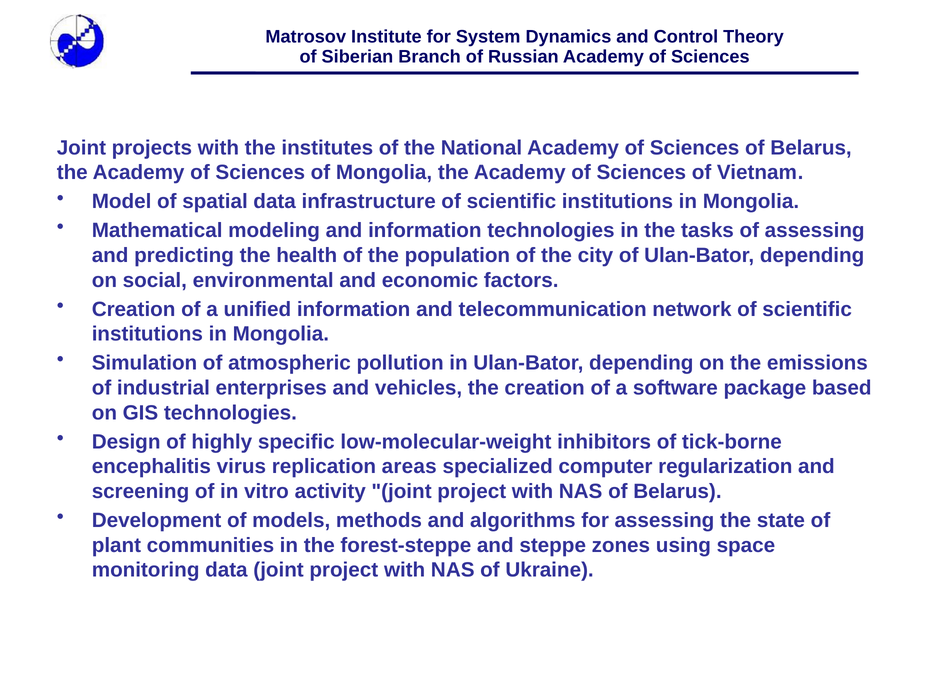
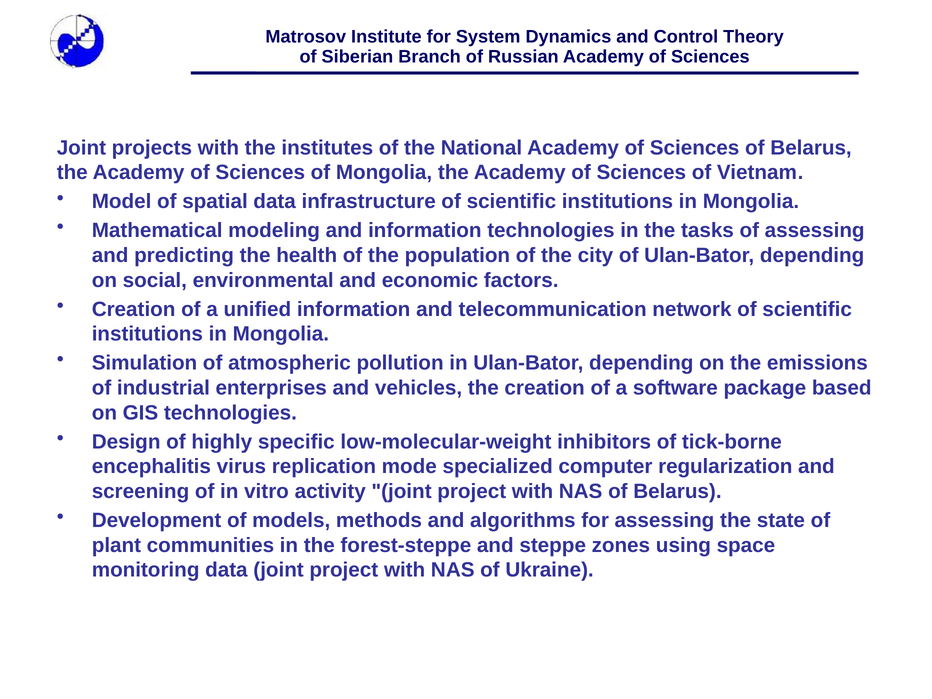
areas: areas -> mode (409, 467)
